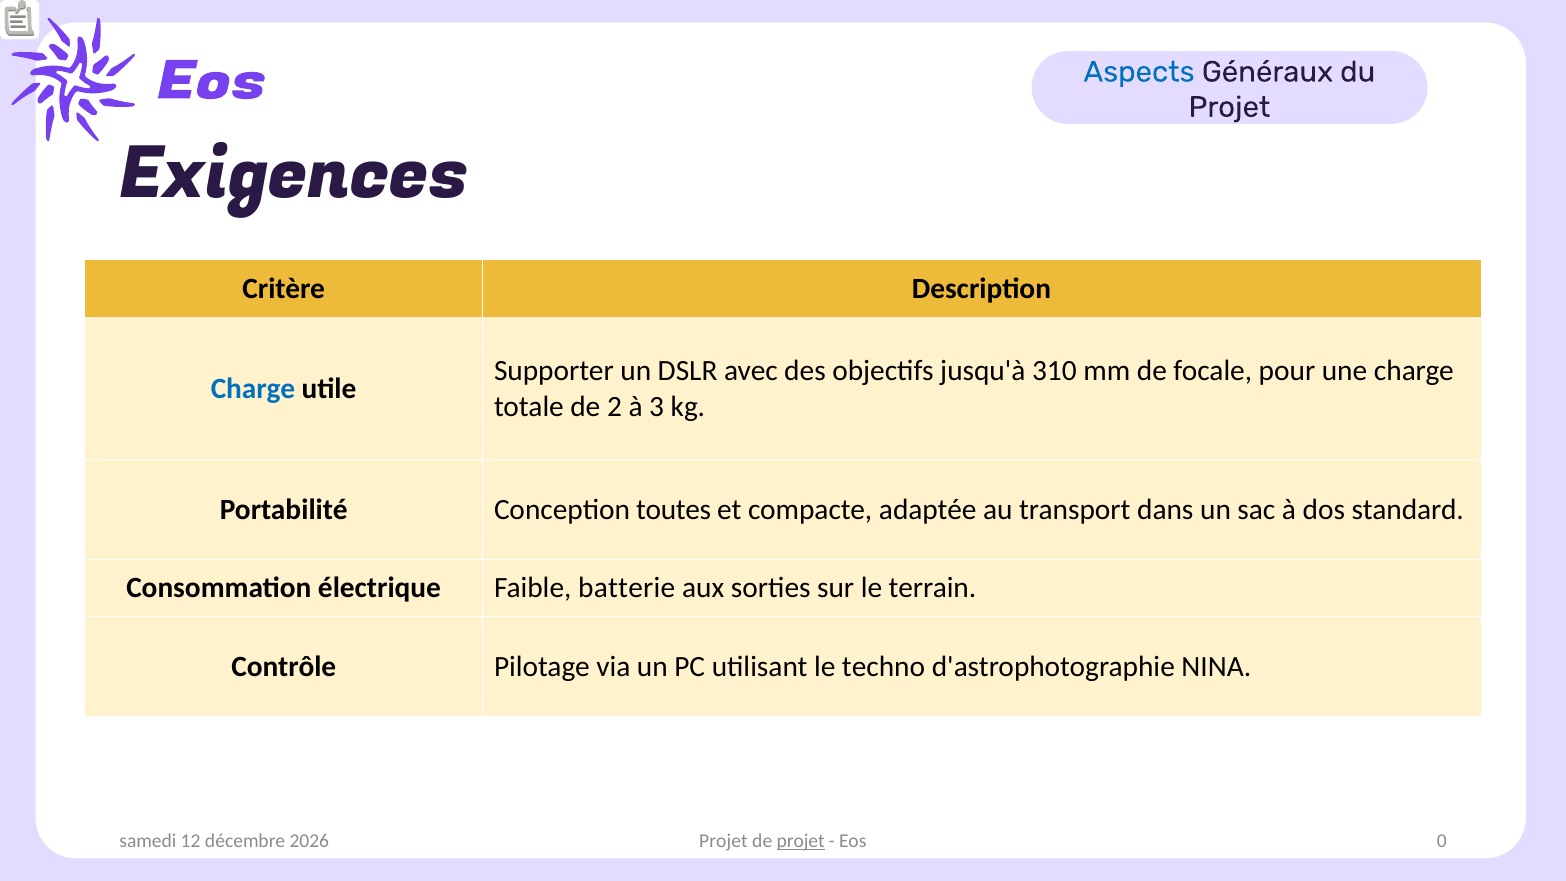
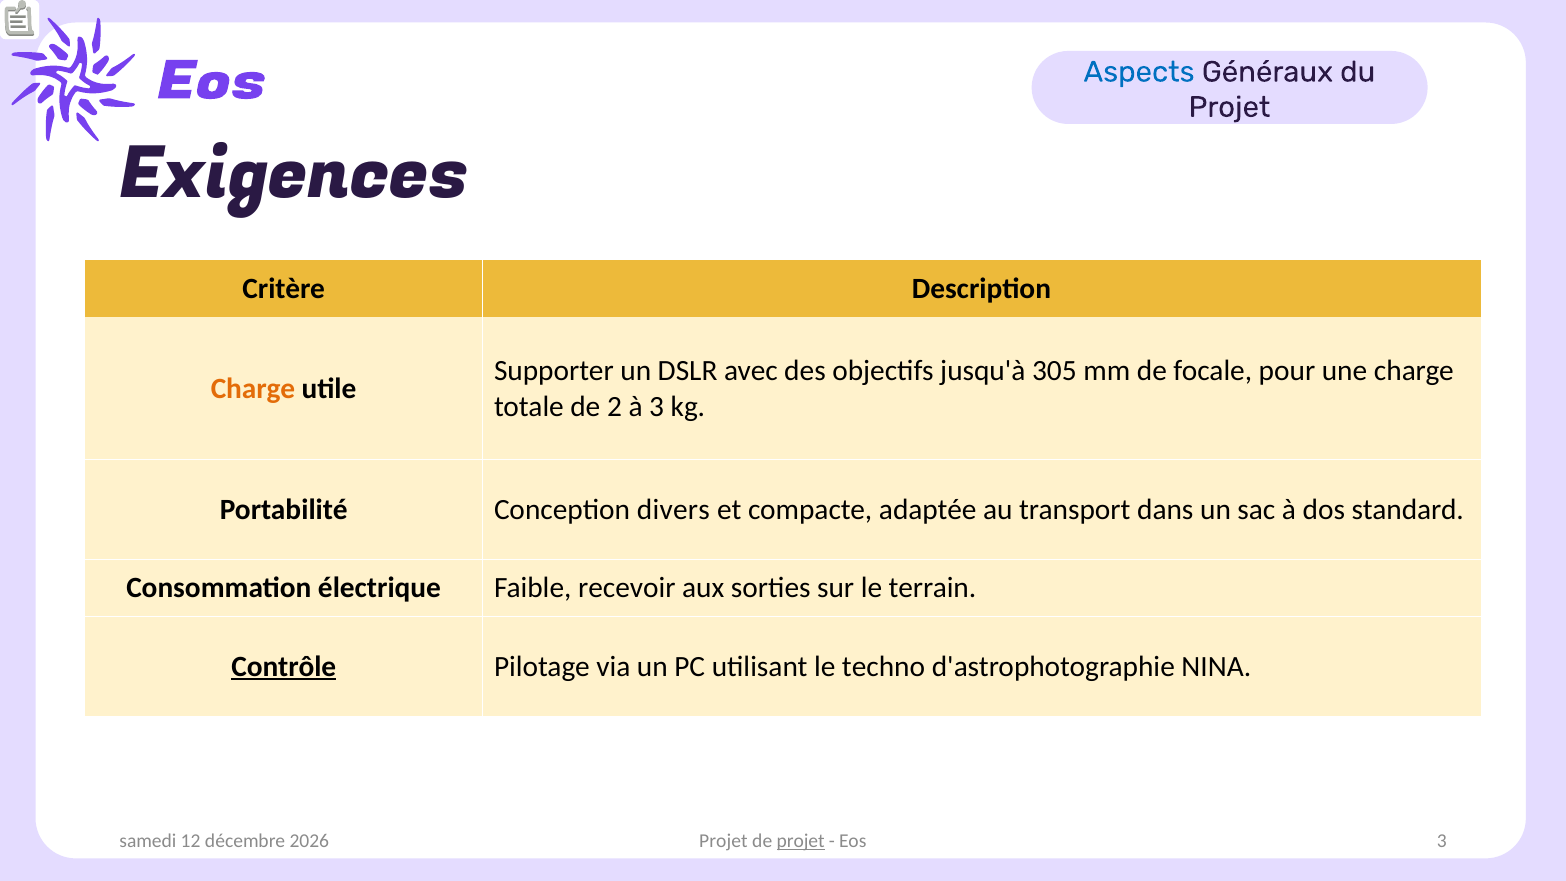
310: 310 -> 305 (1054, 371)
Charge colour: blue -> orange (253, 389)
toutes: toutes -> divers (673, 510)
batterie: batterie -> recevoir (627, 588)
Contrôle underline: none -> present (284, 666)
Eos 0: 0 -> 3 (1442, 841)
